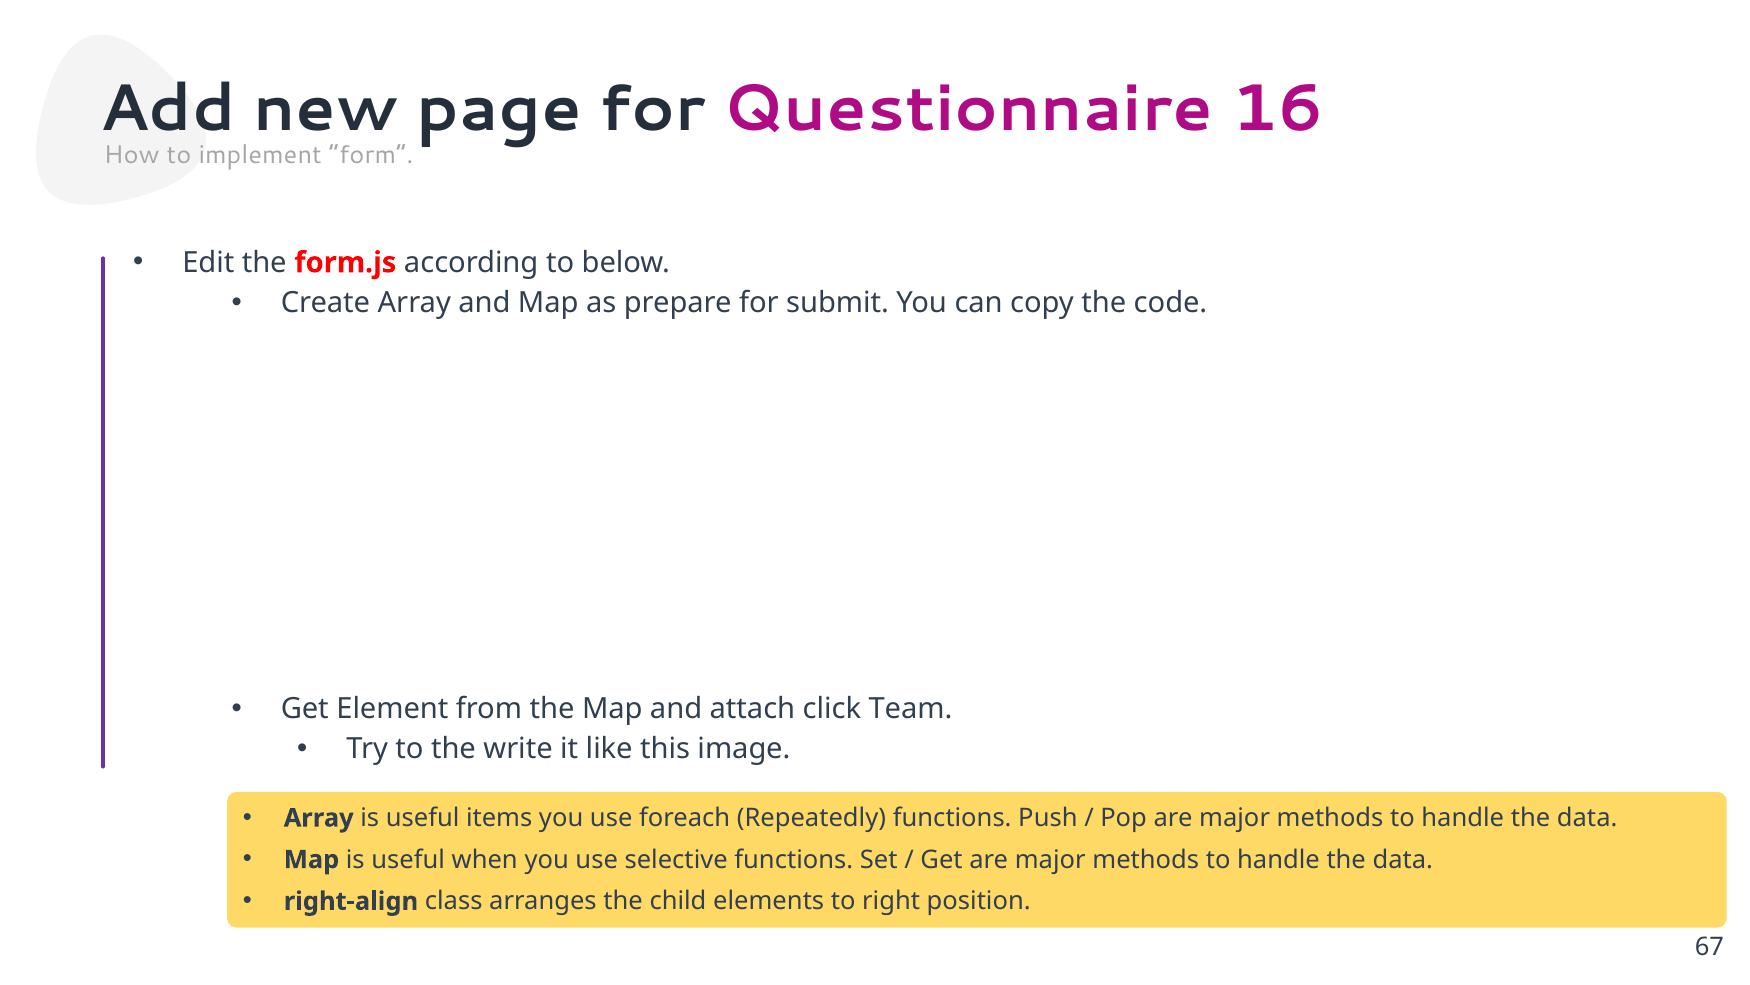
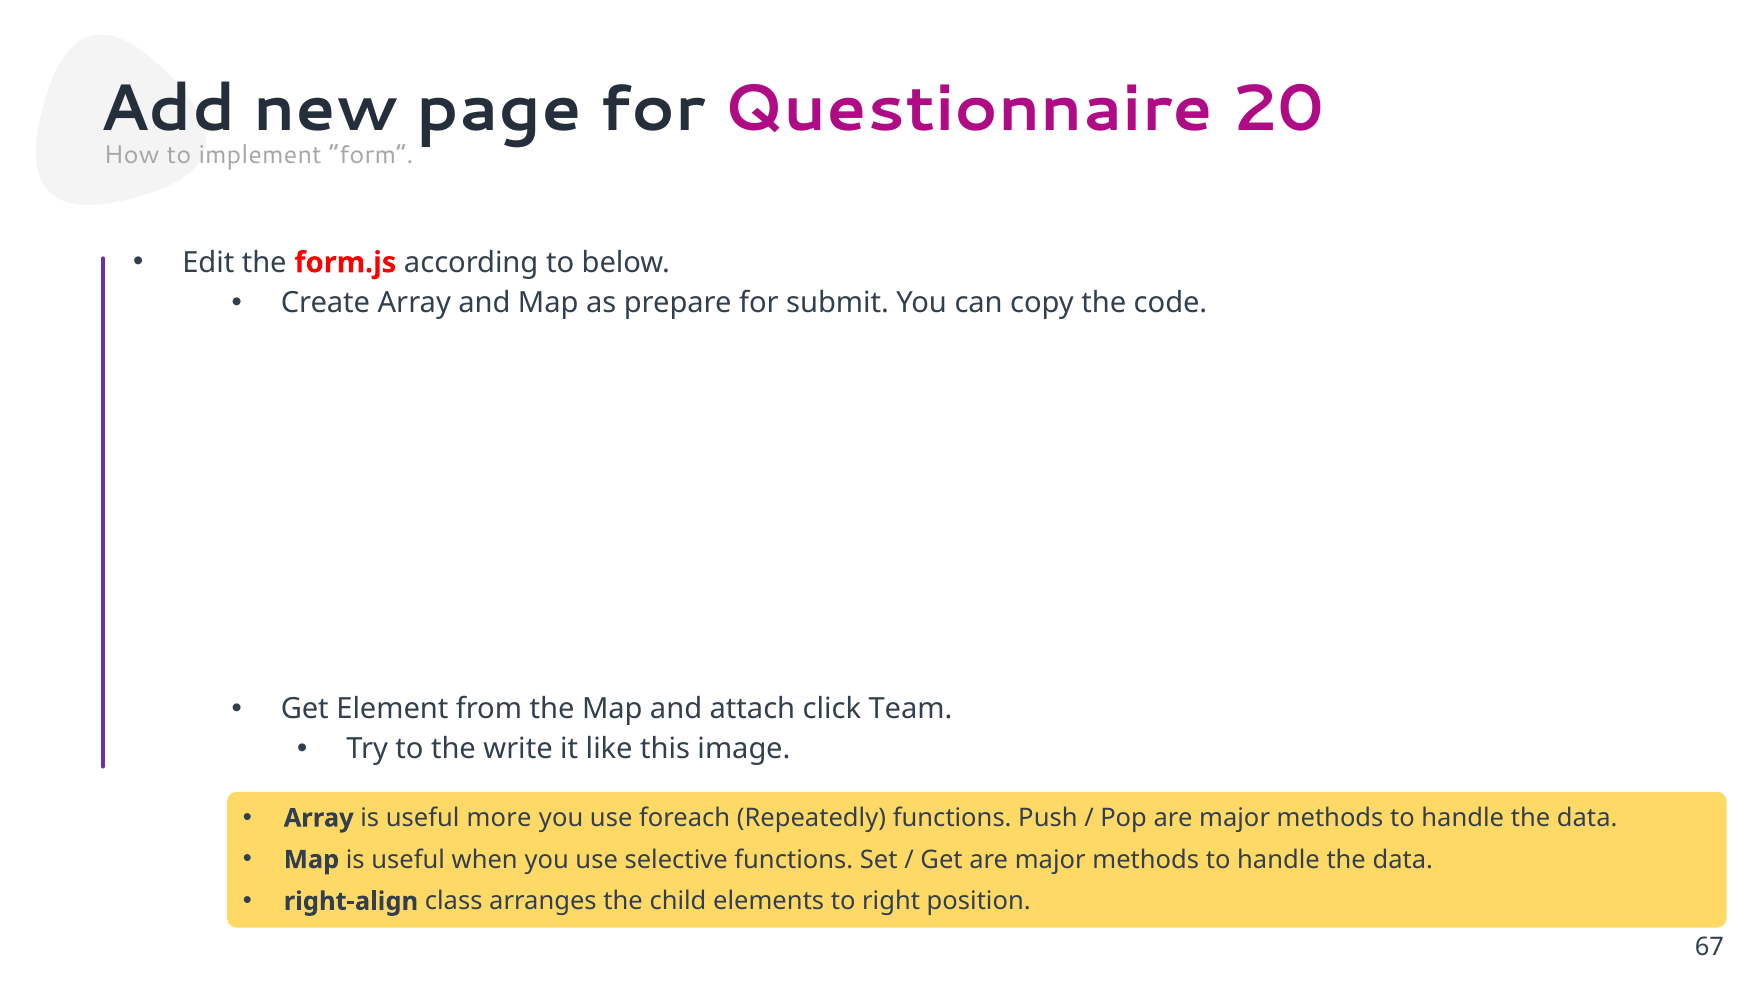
16: 16 -> 20 (1278, 109)
items: items -> more (499, 818)
